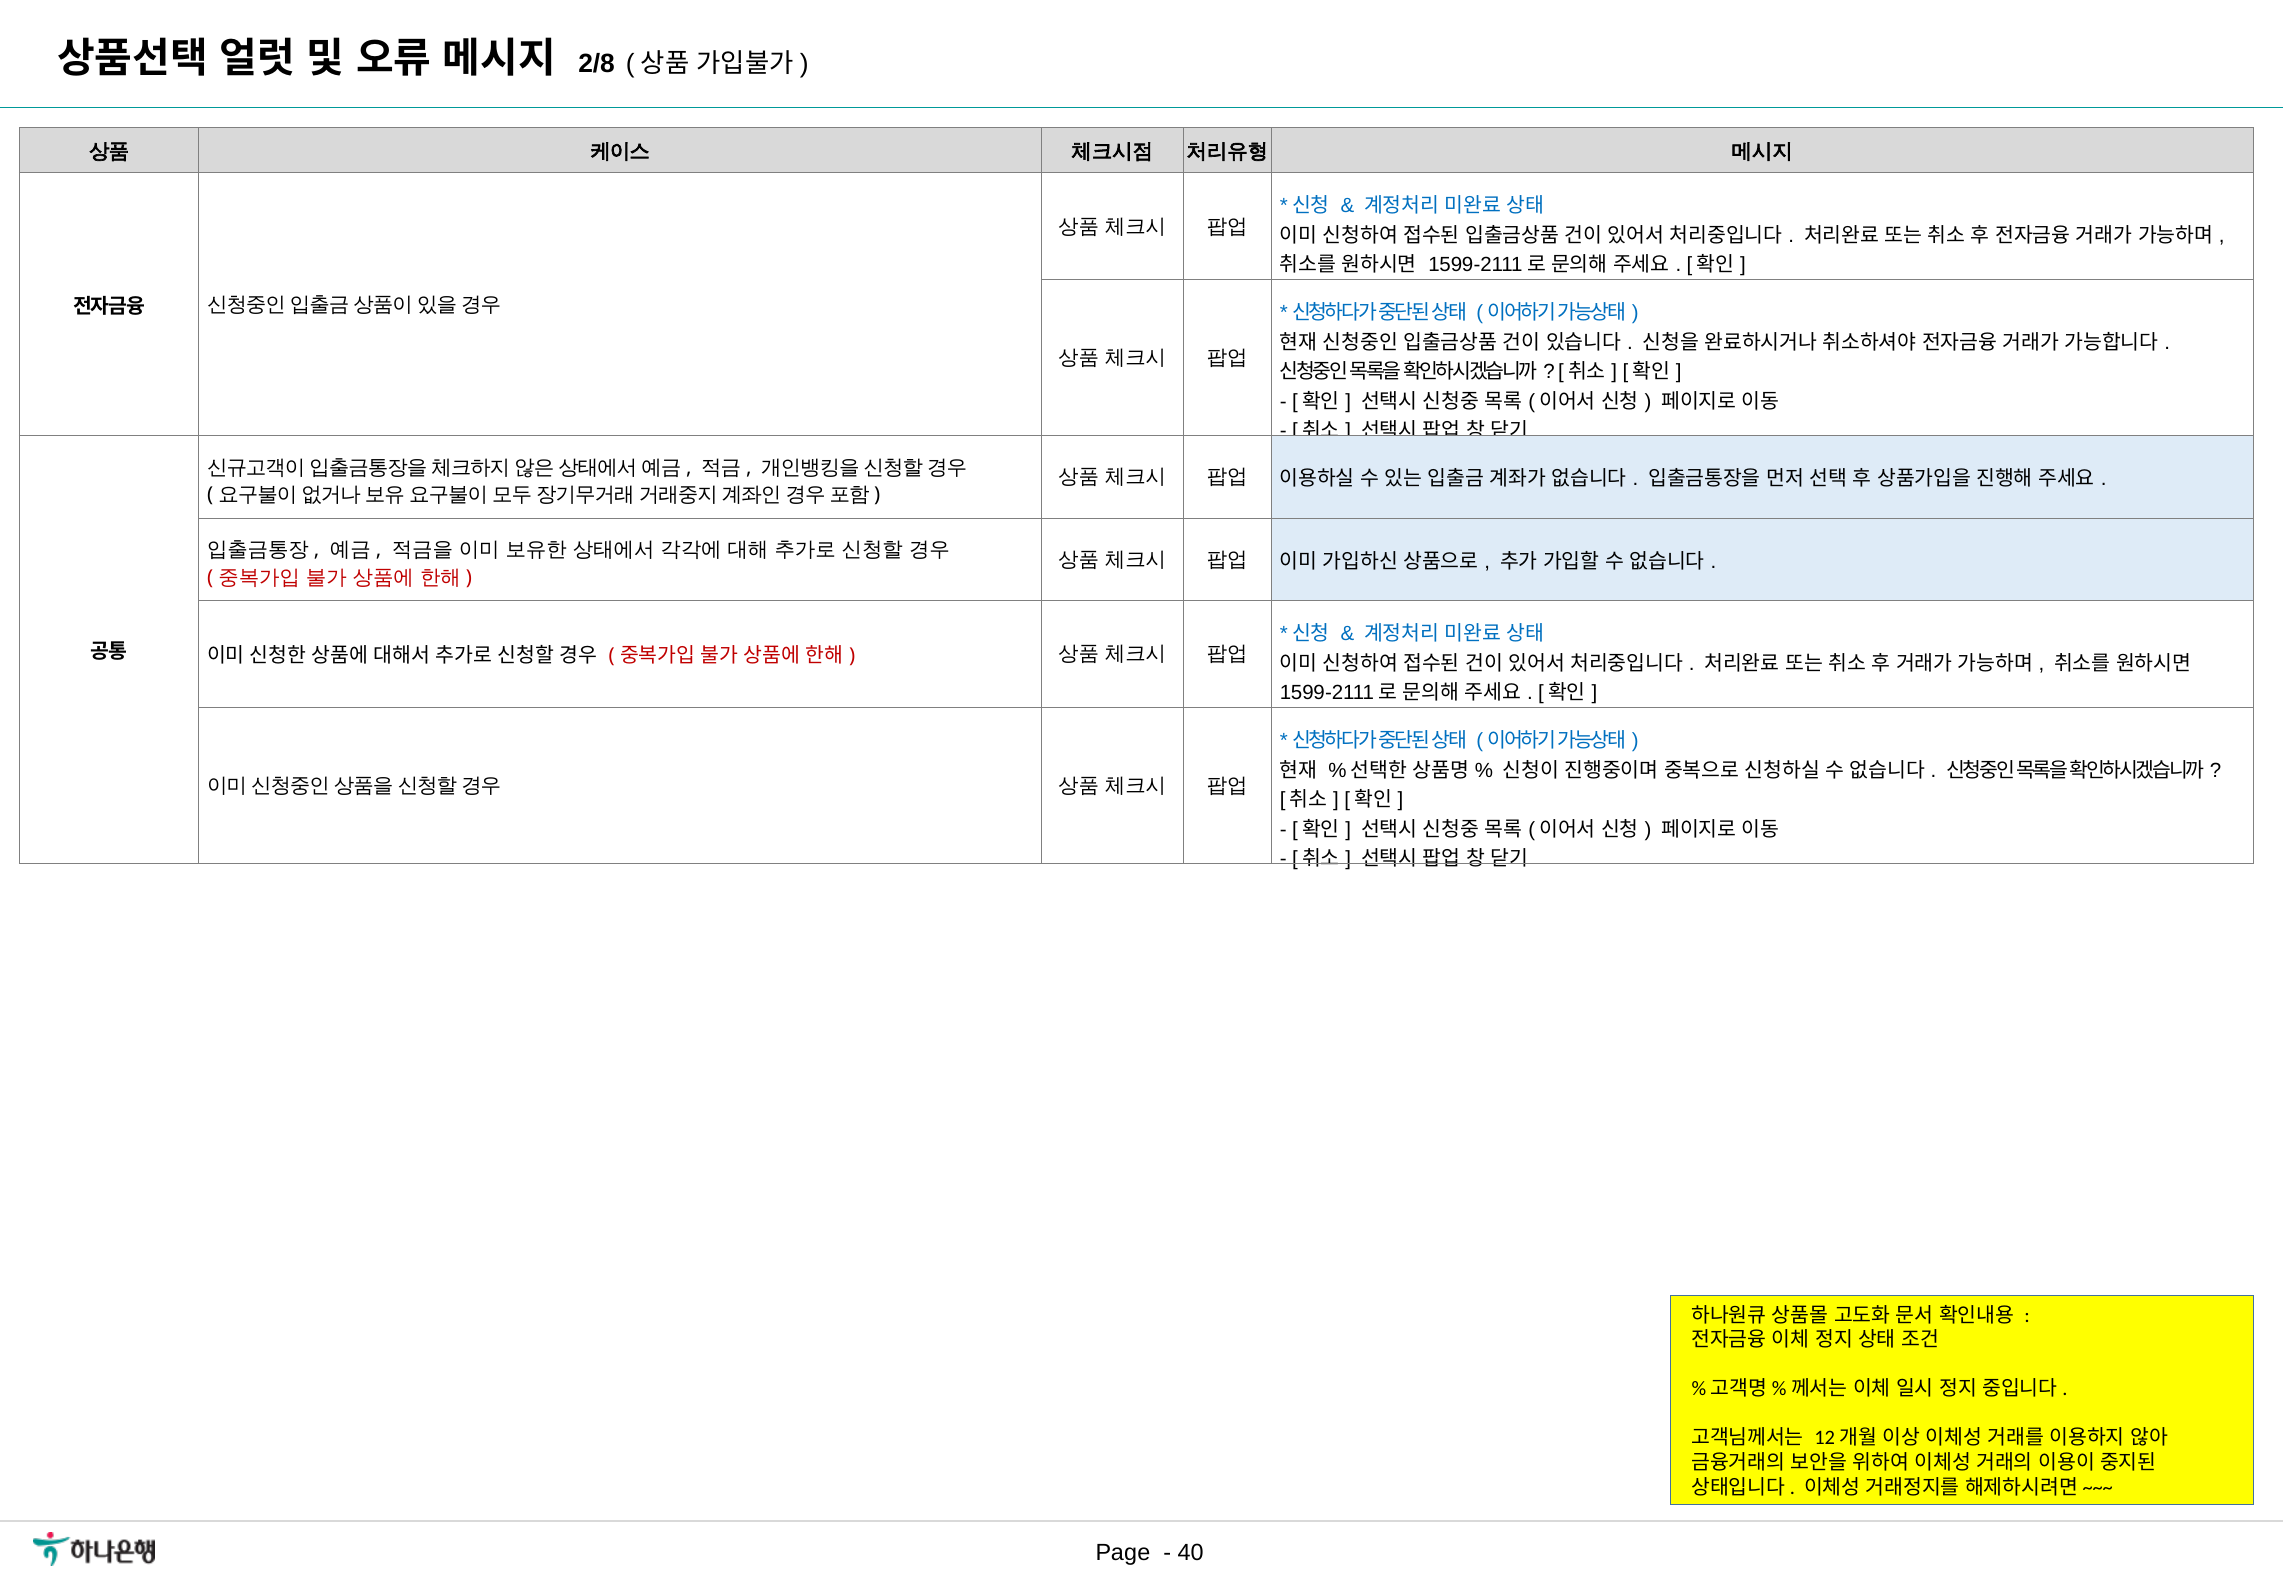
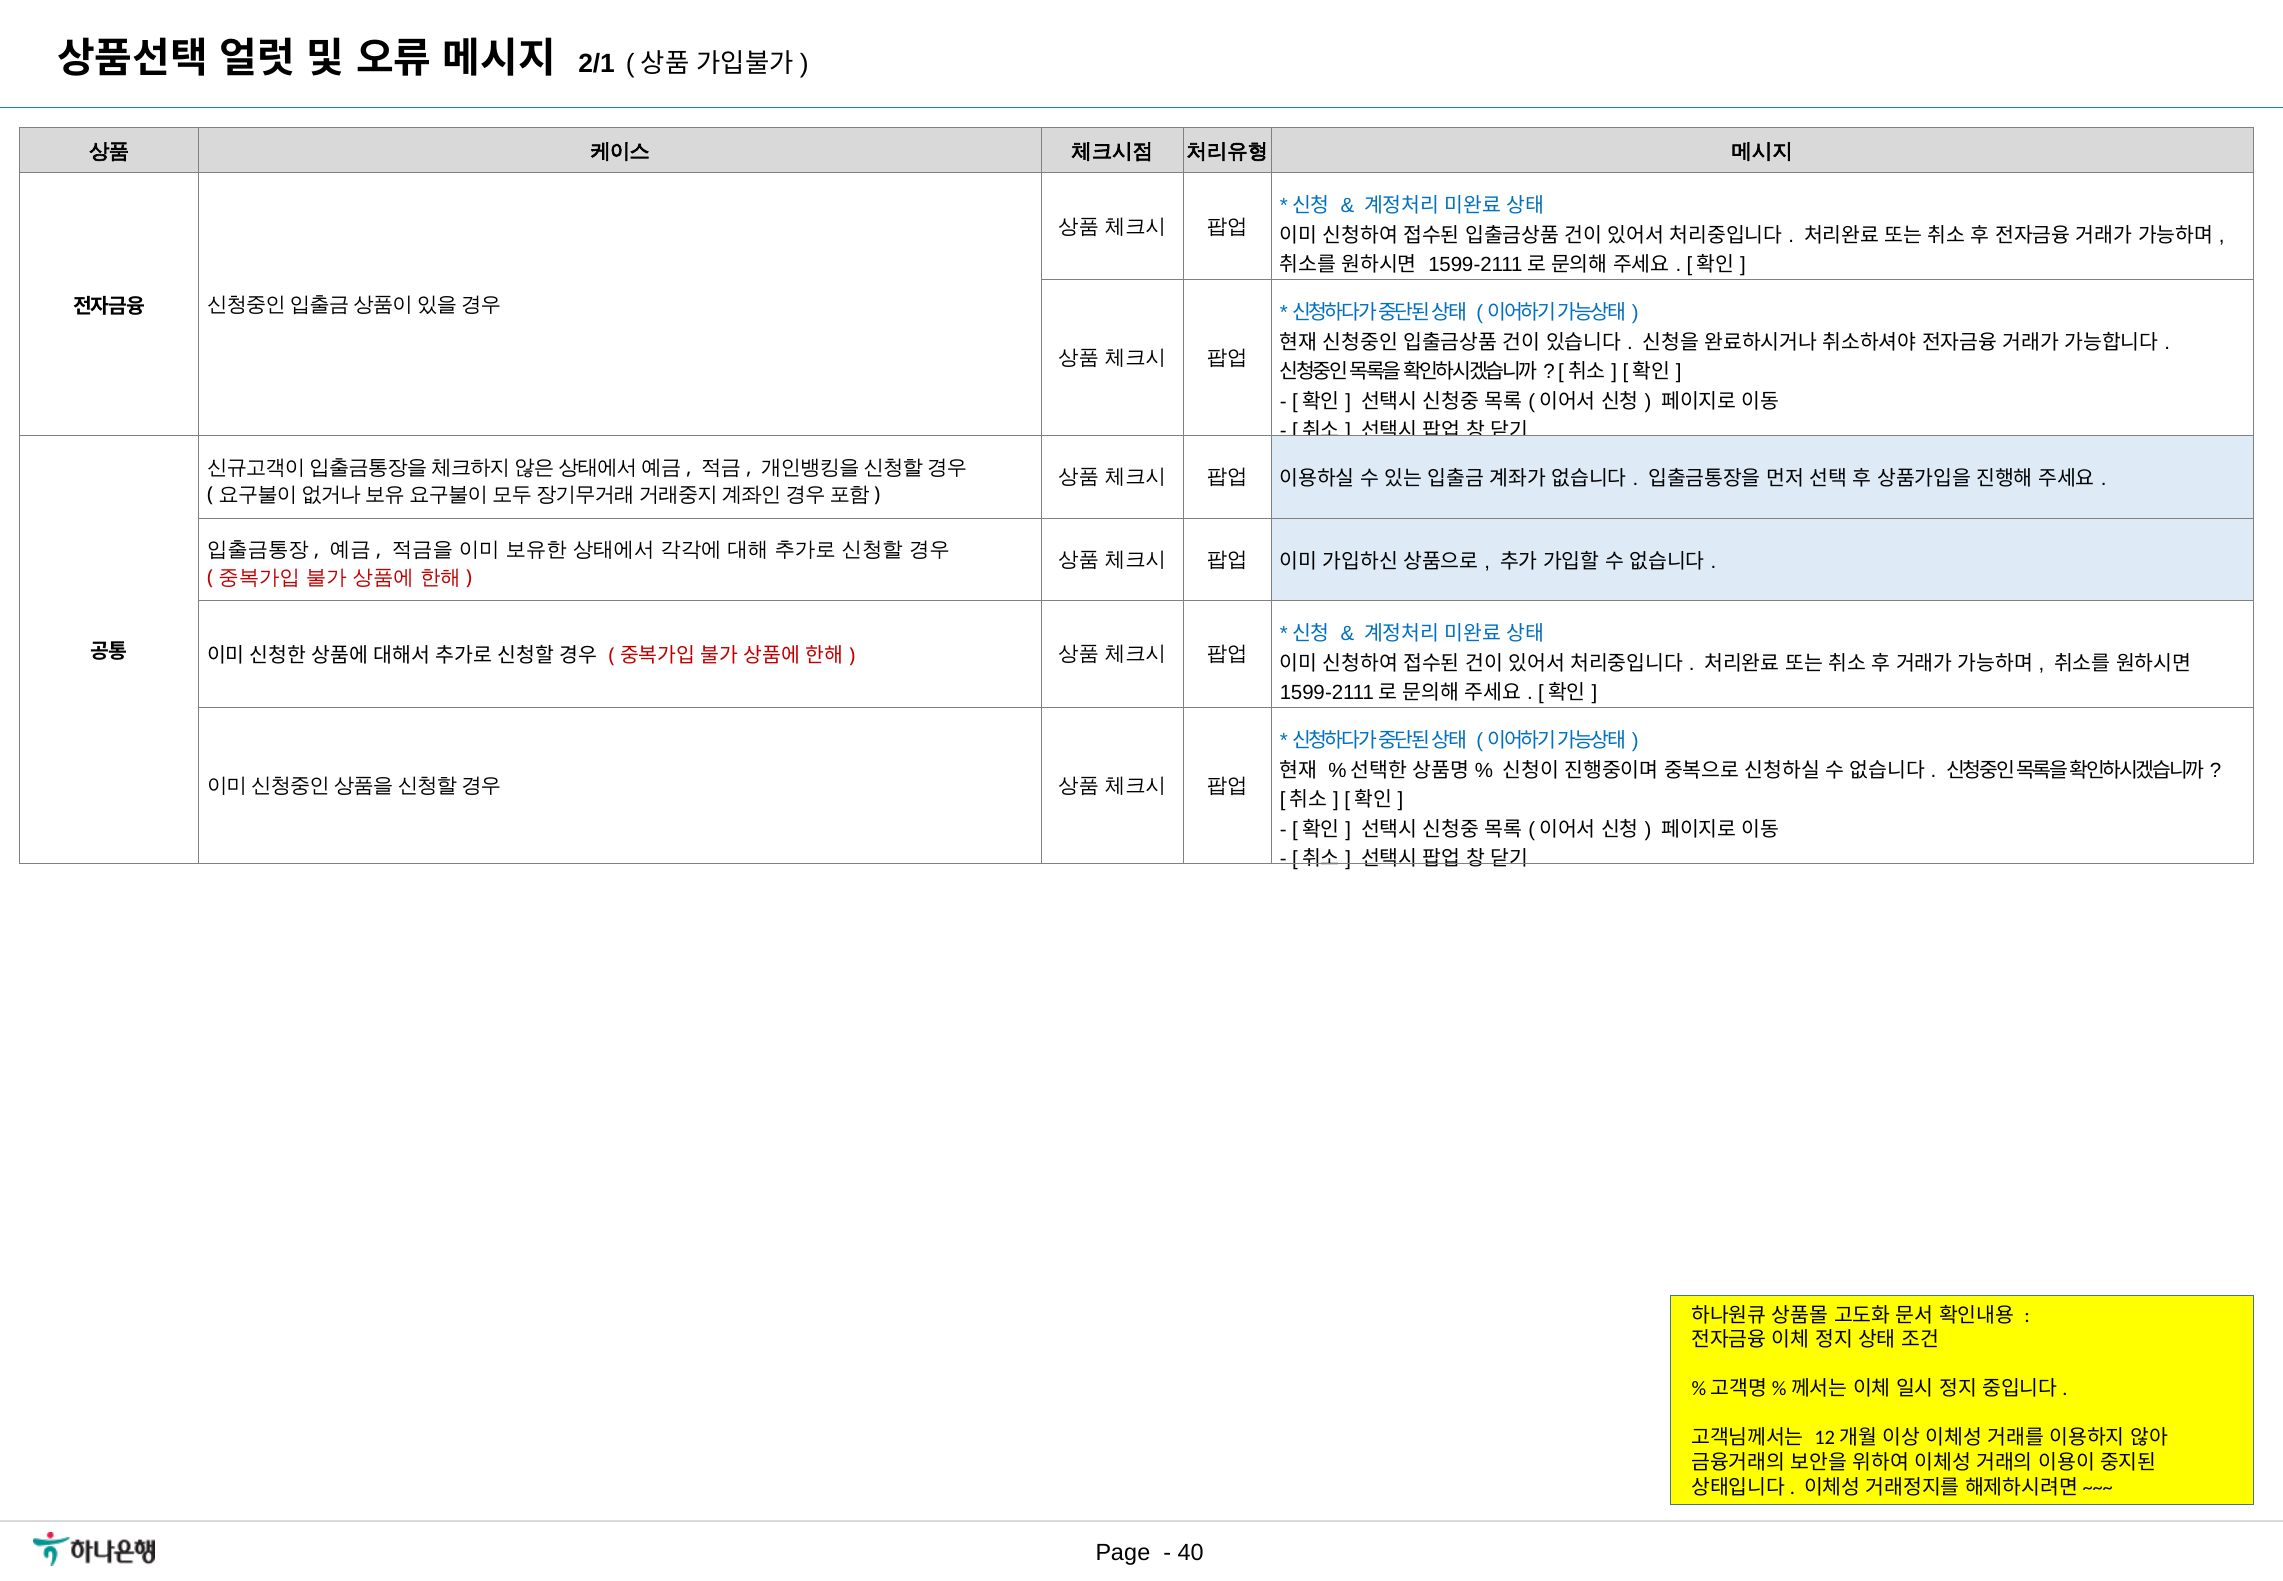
2/8: 2/8 -> 2/1 (597, 64)
